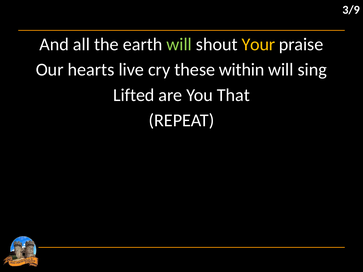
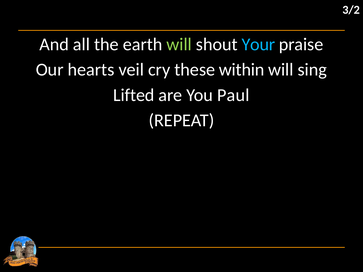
3/9: 3/9 -> 3/2 (351, 10)
Your colour: yellow -> light blue (258, 44)
live: live -> veil (131, 70)
That: That -> Paul (233, 95)
